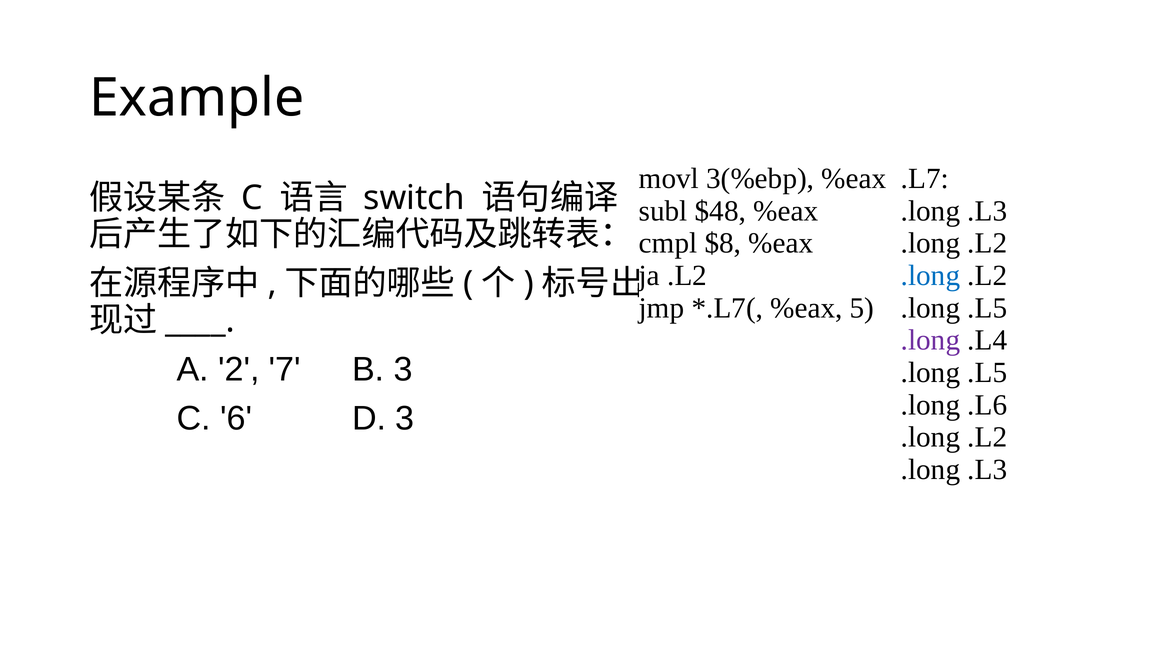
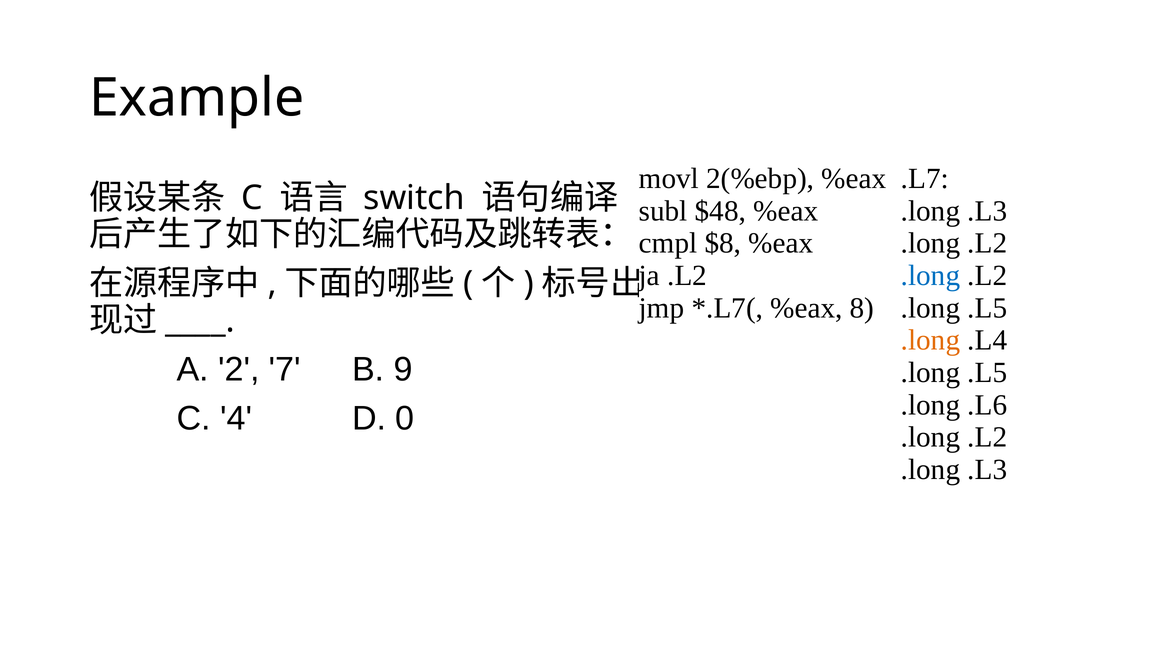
3(%ebp: 3(%ebp -> 2(%ebp (760, 178)
5: 5 -> 8 (862, 308)
.long colour: purple -> orange (931, 340)
B 3: 3 -> 9 (403, 369)
6: 6 -> 4 (236, 418)
D 3: 3 -> 0 (405, 418)
